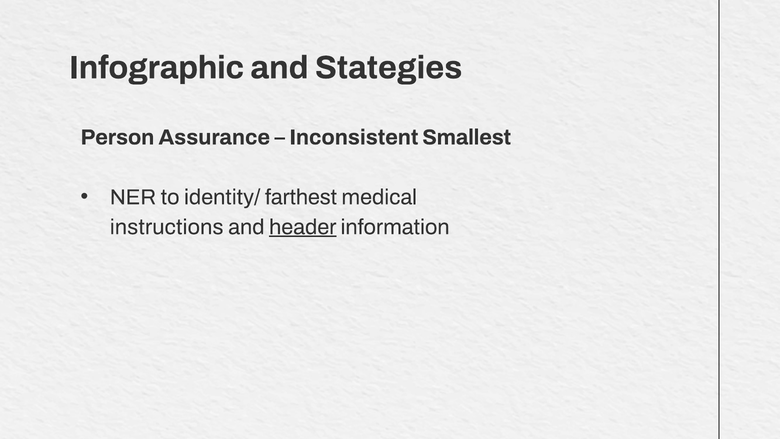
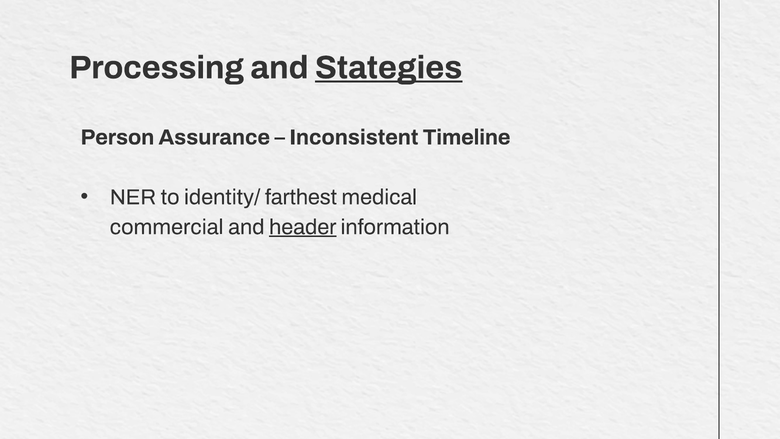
Infographic: Infographic -> Processing (157, 68)
Stategies underline: none -> present (389, 68)
Smallest: Smallest -> Timeline (467, 137)
instructions: instructions -> commercial (167, 227)
